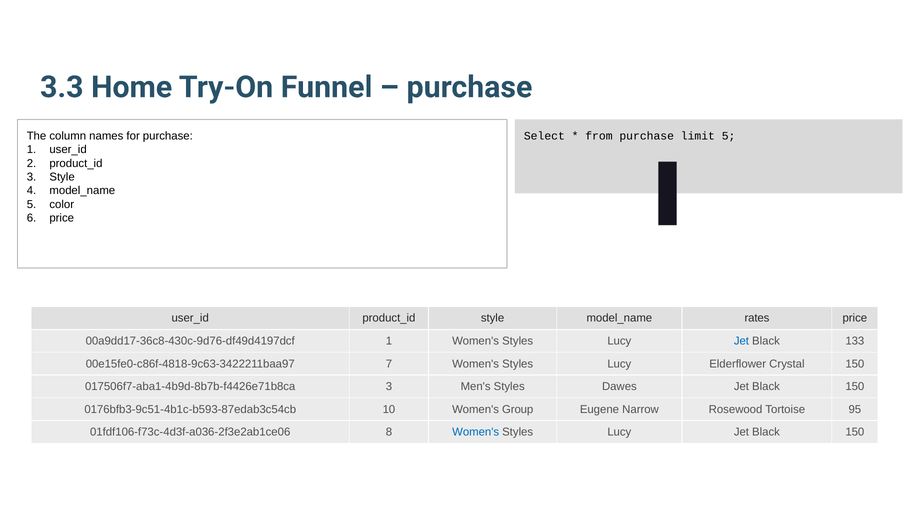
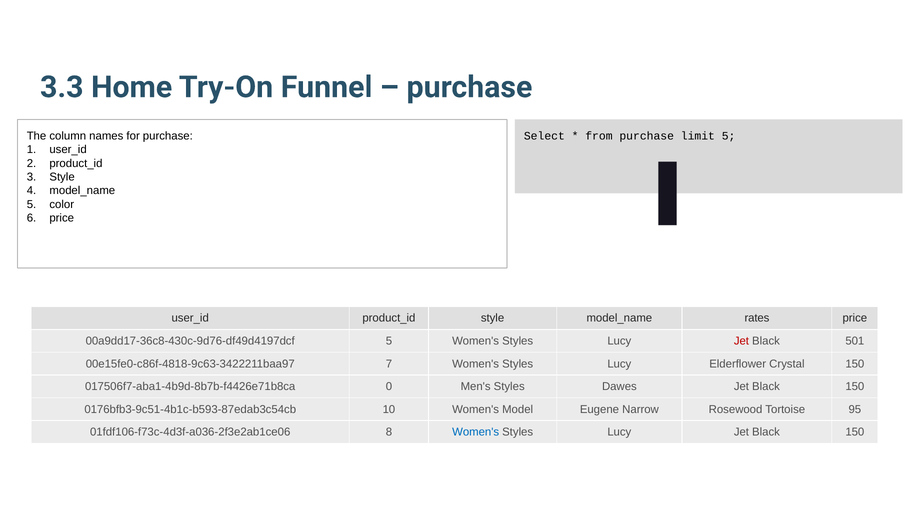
00a9dd17-36c8-430c-9d76-df49d4197dcf 1: 1 -> 5 (389, 341)
Jet colour: blue -> red (741, 341)
133: 133 -> 501 (855, 341)
017506f7-aba1-4b9d-8b7b-f4426e71b8ca 3: 3 -> 0 (389, 387)
Group: Group -> Model (518, 410)
